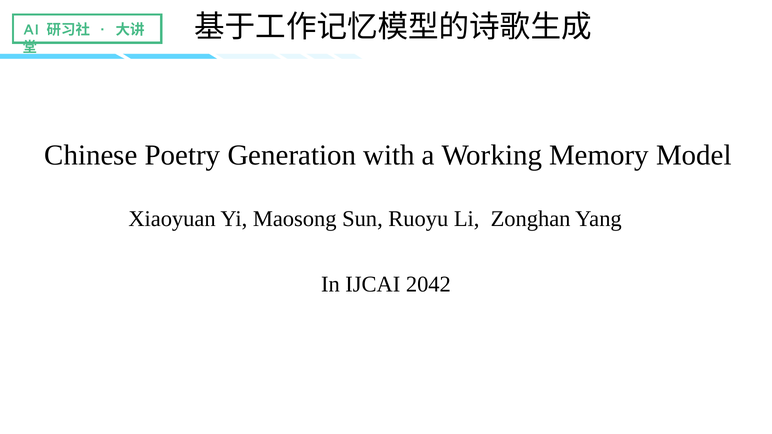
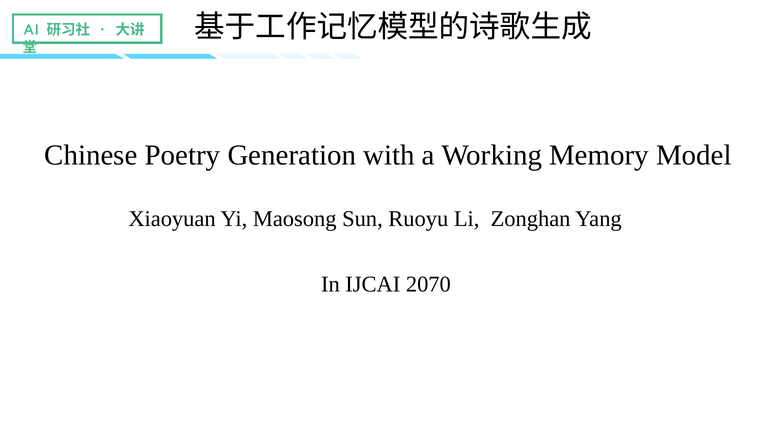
2042: 2042 -> 2070 (428, 285)
